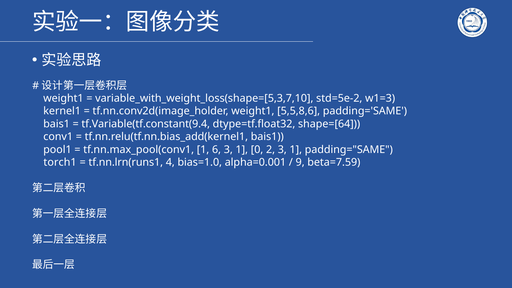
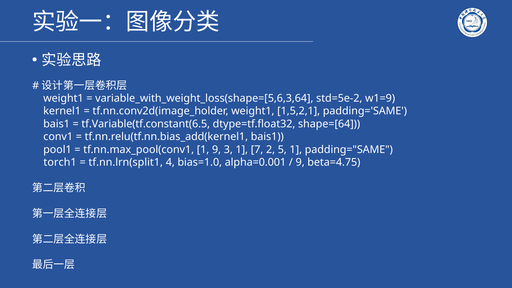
variable_with_weight_loss(shape=[5,3,7,10: variable_with_weight_loss(shape=[5,3,7,10 -> variable_with_weight_loss(shape=[5,6,3,64 (204, 98)
w1=3: w1=3 -> w1=9 (380, 98)
5,5,8,6: 5,5,8,6 -> 1,5,2,1 (299, 111)
tf.Variable(tf.constant(9.4: tf.Variable(tf.constant(9.4 -> tf.Variable(tf.constant(6.5 (146, 124)
1 6: 6 -> 9 (217, 150)
0: 0 -> 7 (257, 150)
2 3: 3 -> 5 (282, 150)
tf.nn.lrn(runs1: tf.nn.lrn(runs1 -> tf.nn.lrn(split1 (126, 162)
beta=7.59: beta=7.59 -> beta=4.75 (334, 162)
